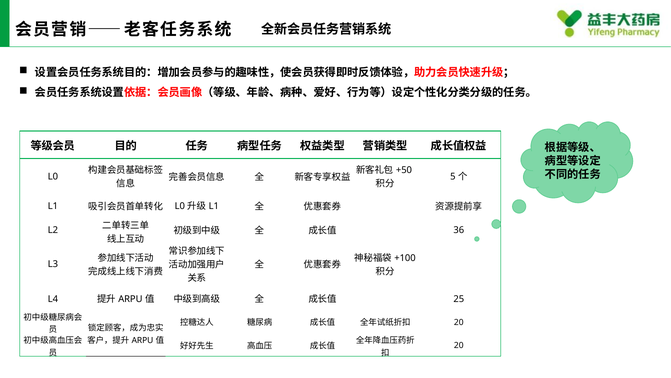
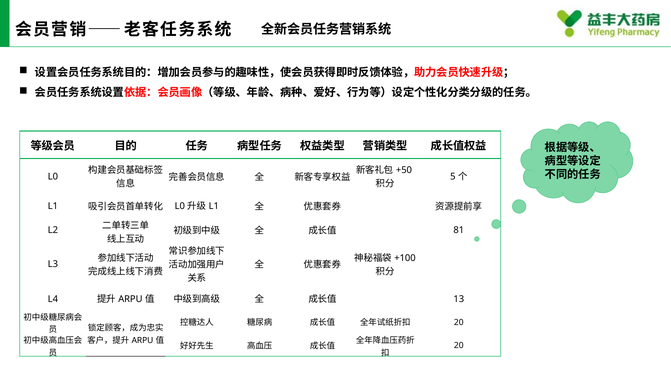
36: 36 -> 81 (459, 230)
25: 25 -> 13 (459, 298)
